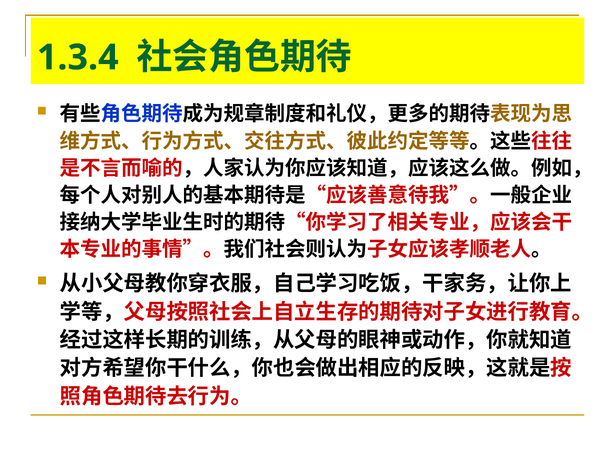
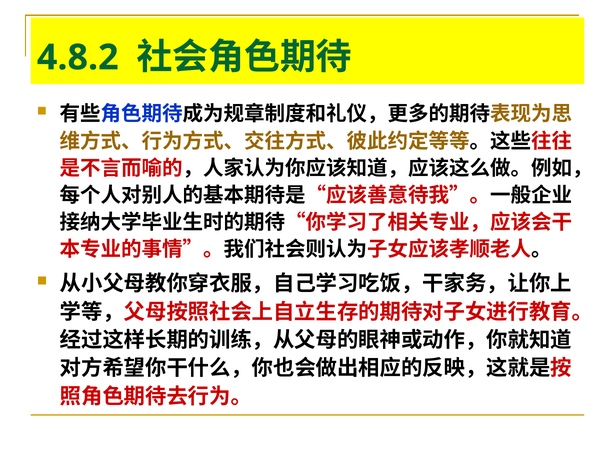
1.3.4: 1.3.4 -> 4.8.2 (78, 58)
